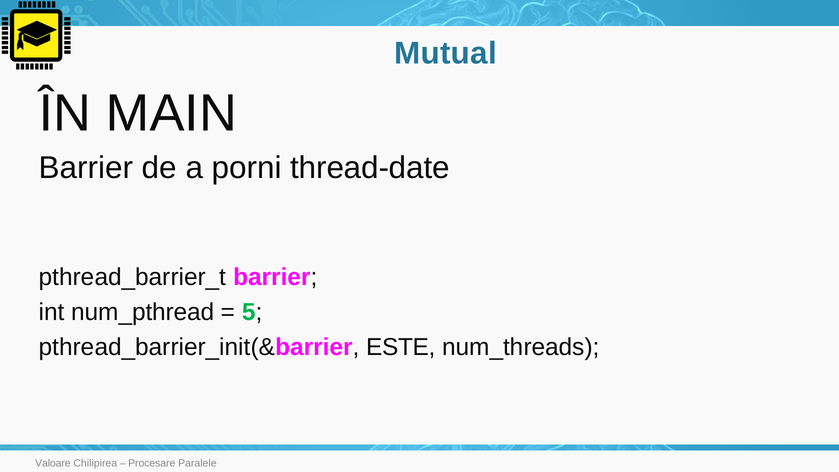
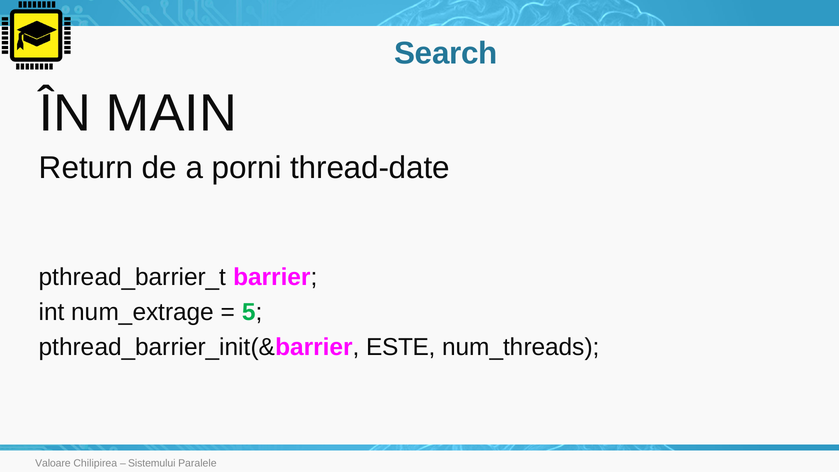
Mutual: Mutual -> Search (446, 53)
Barrier: Barrier -> Return (86, 168)
num_pthread: num_pthread -> num_extrage (143, 312)
Procesare: Procesare -> Sistemului (152, 463)
